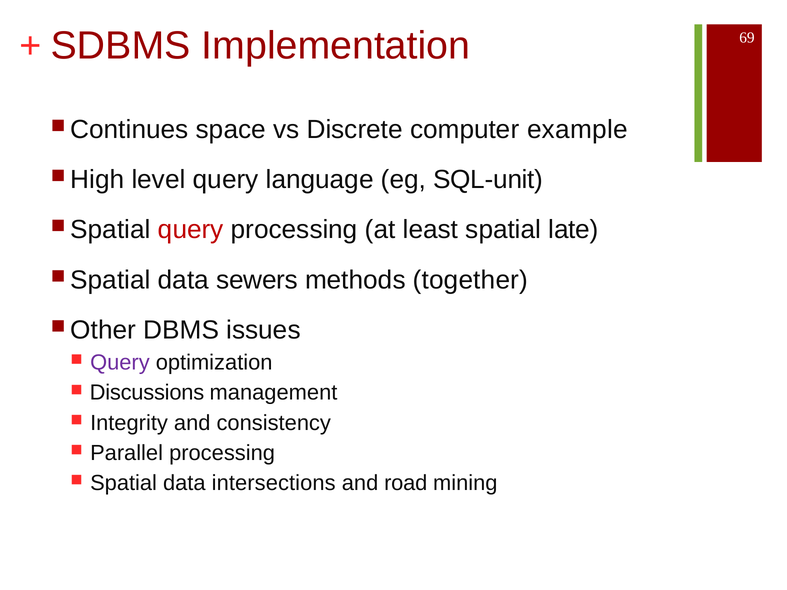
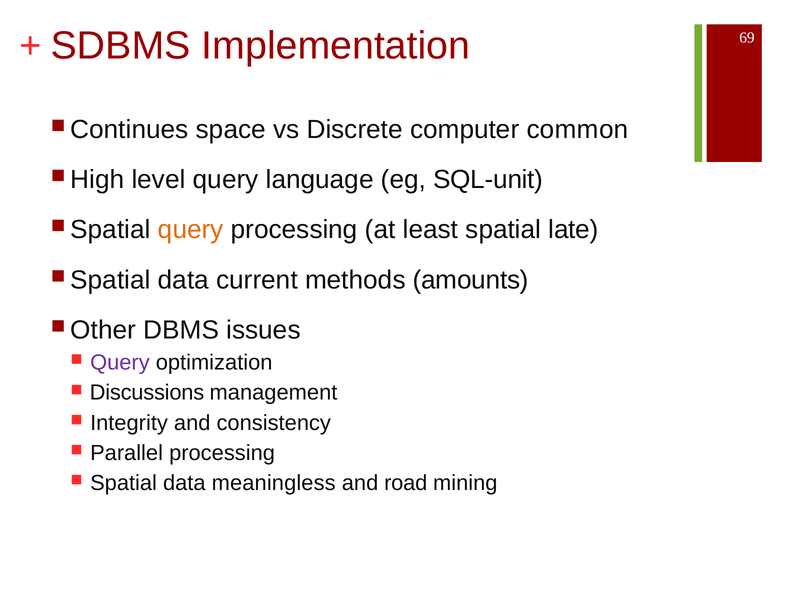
example: example -> common (578, 129)
query colour: red -> orange (191, 230)
sewers: sewers -> current (257, 280)
together: together -> amounts (471, 280)
intersections: intersections -> meaningless (274, 483)
